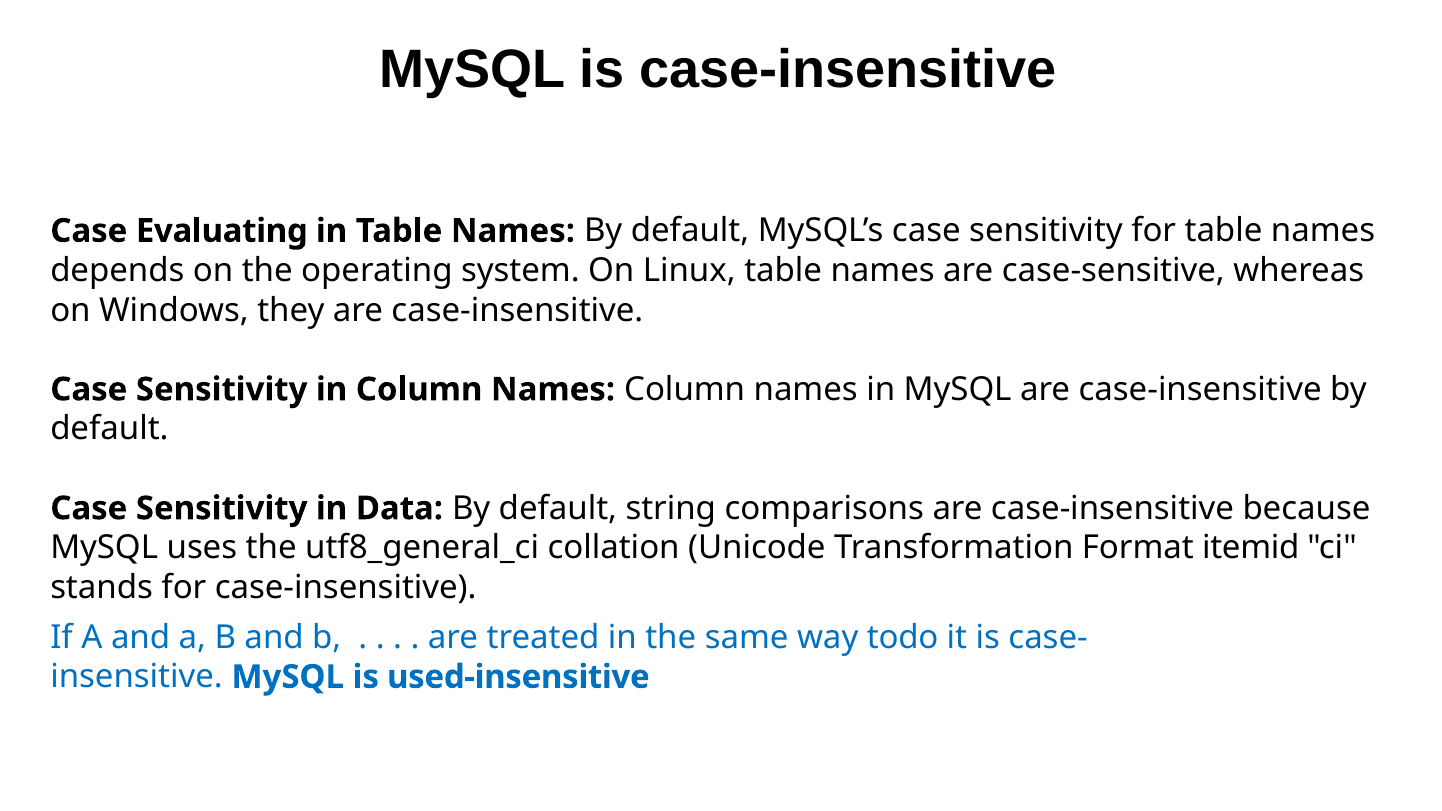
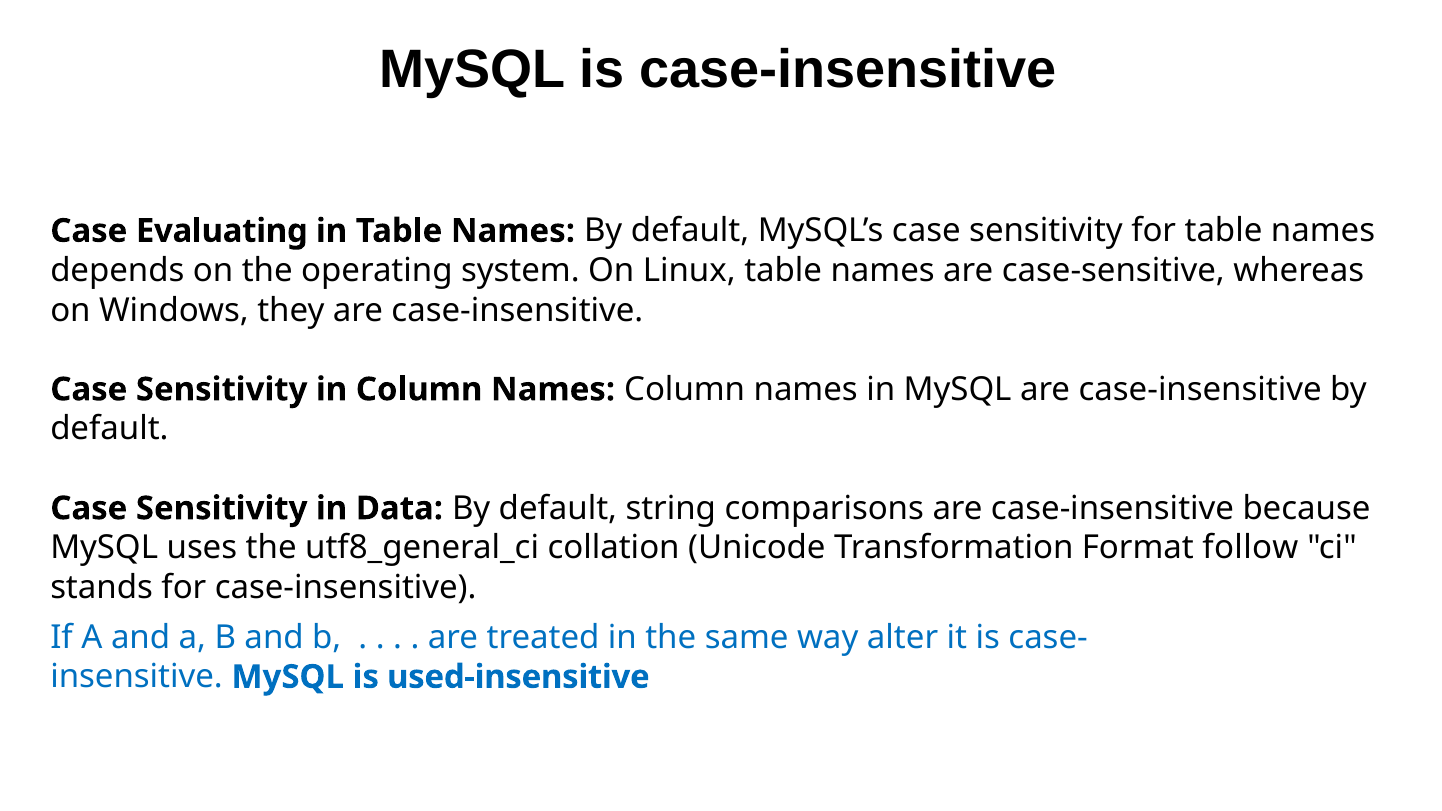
itemid: itemid -> follow (1250, 548)
todo: todo -> alter (903, 637)
